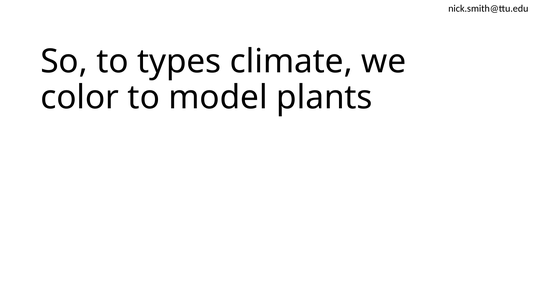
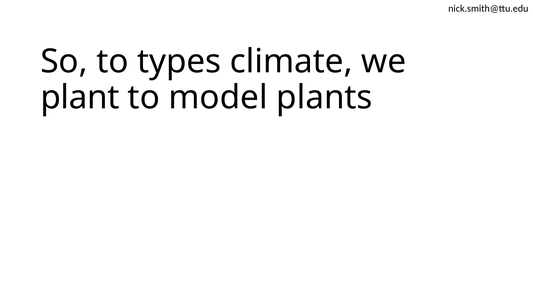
color: color -> plant (80, 98)
